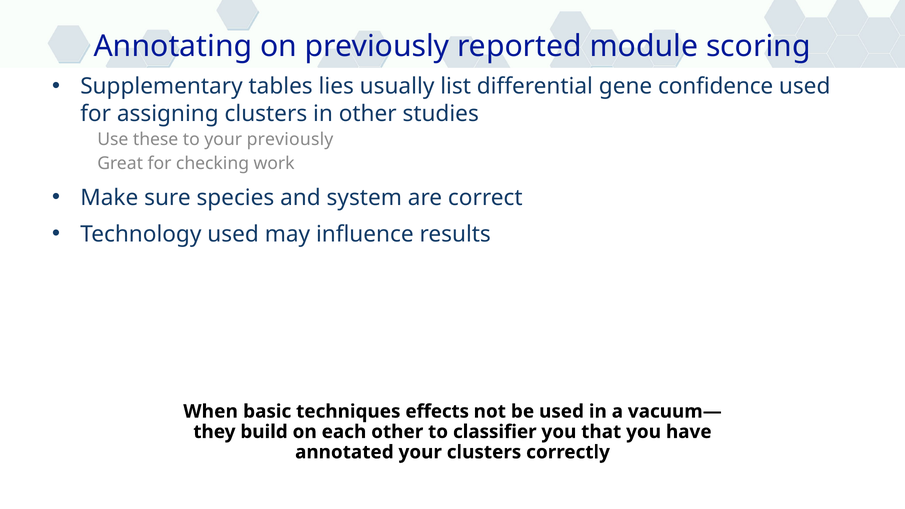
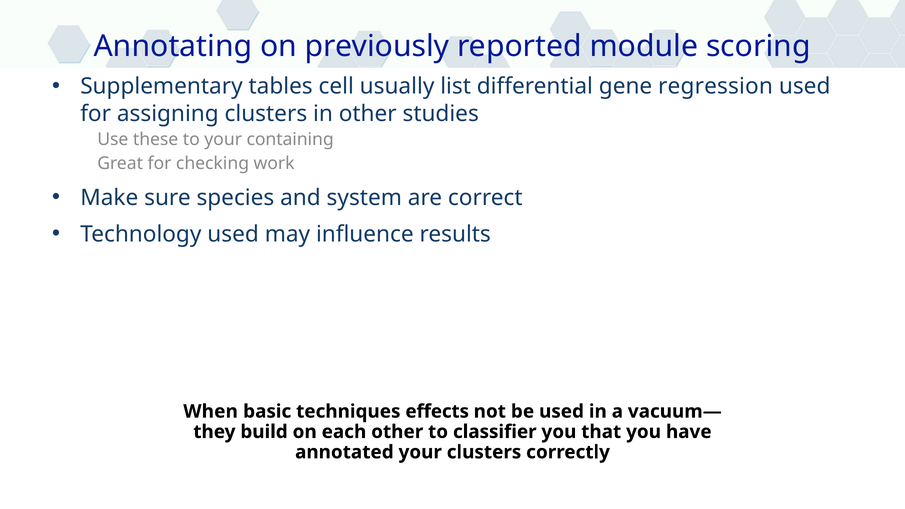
lies: lies -> cell (336, 86)
confidence: confidence -> regression (716, 86)
your previously: previously -> containing (290, 140)
